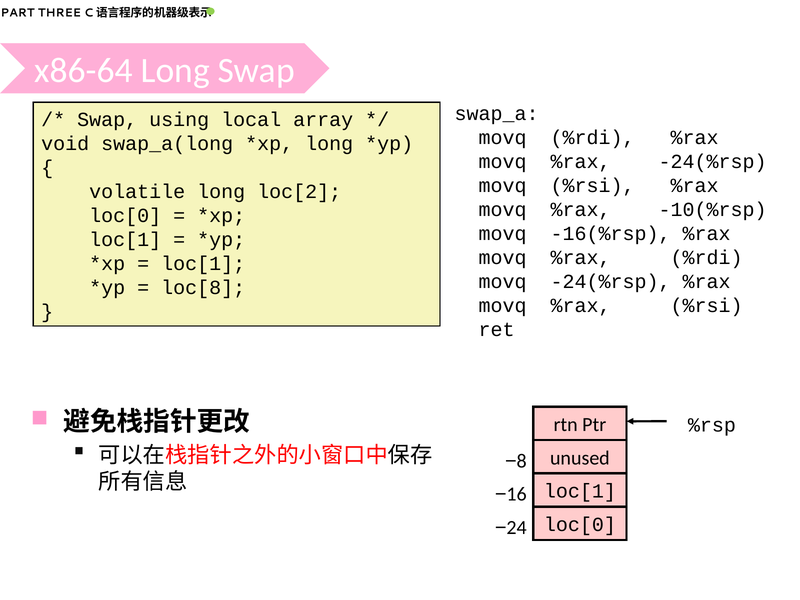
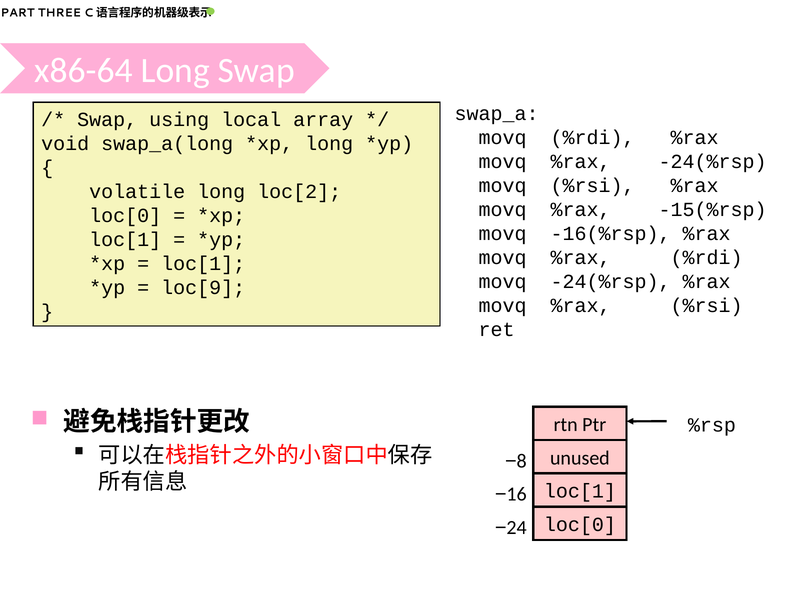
-10(%rsp: -10(%rsp -> -15(%rsp (713, 210)
loc[8: loc[8 -> loc[9 (203, 287)
